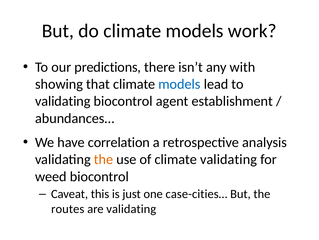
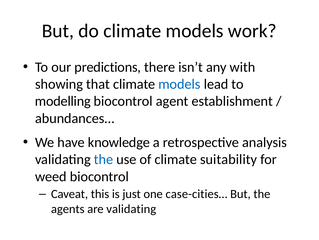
validating: validating -> modelling (63, 101)
correlation: correlation -> knowledge (119, 142)
the colour: orange -> blue (104, 159)
climate validating: validating -> suitability (229, 159)
routes: routes -> agents (68, 208)
